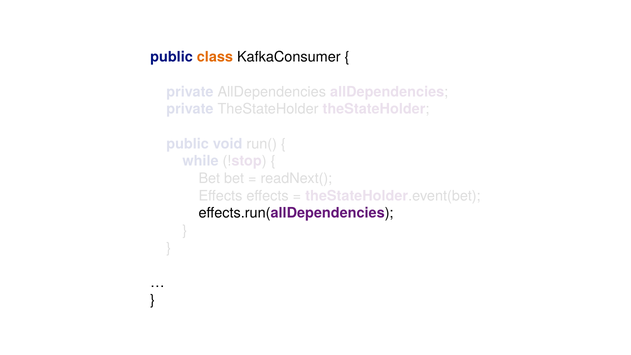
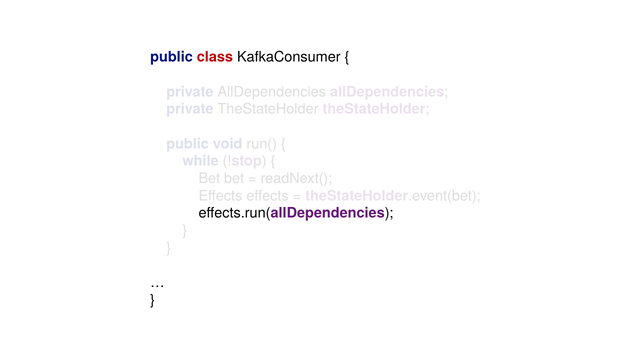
class colour: orange -> red (215, 57)
